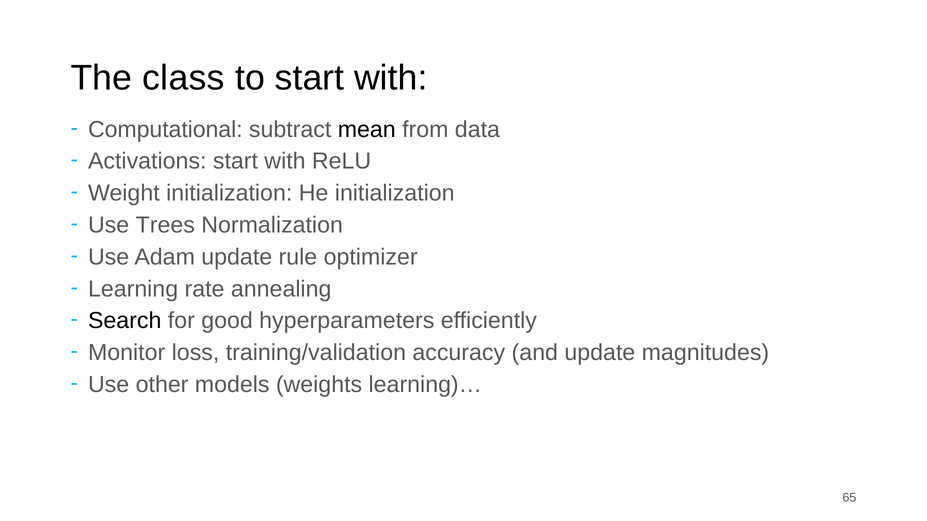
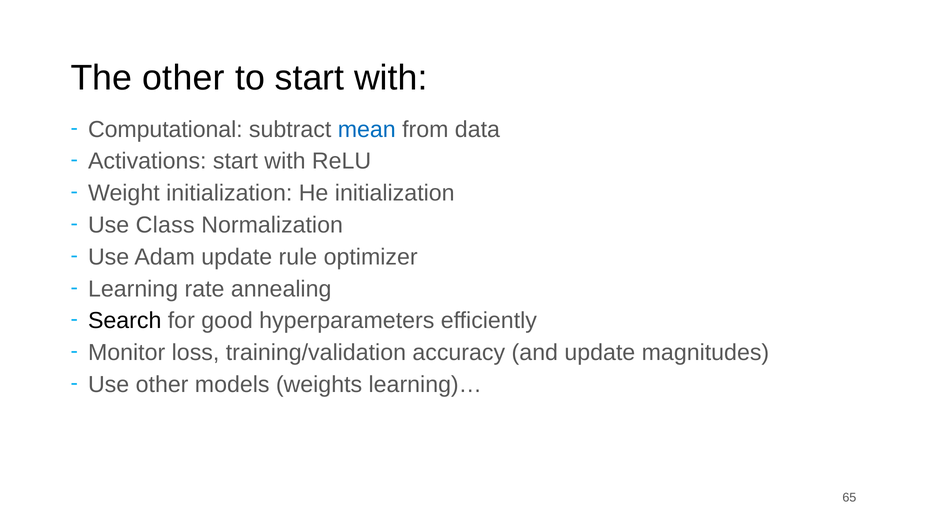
The class: class -> other (183, 78)
mean colour: black -> blue (367, 130)
Trees: Trees -> Class (165, 225)
